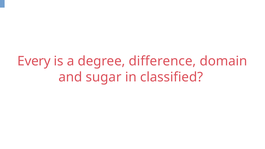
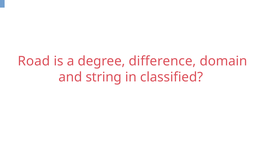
Every: Every -> Road (34, 61)
sugar: sugar -> string (104, 77)
